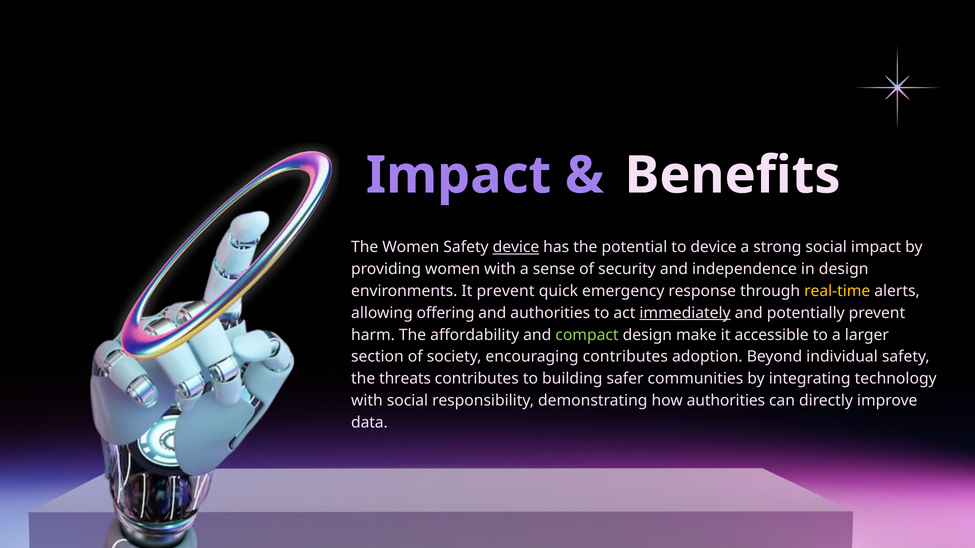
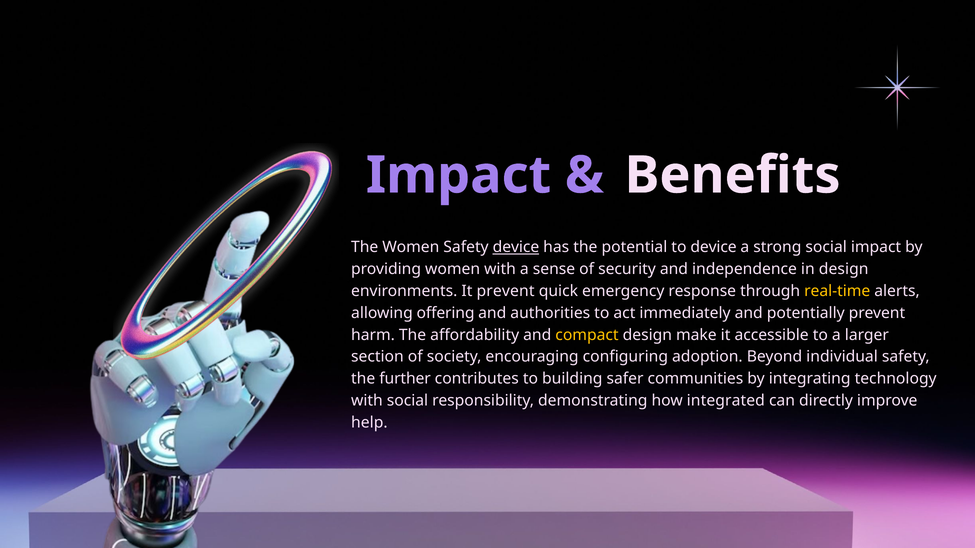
immediately underline: present -> none (685, 313)
compact colour: light green -> yellow (587, 335)
encouraging contributes: contributes -> configuring (625, 357)
threats: threats -> further (405, 379)
how authorities: authorities -> integrated (726, 401)
data: data -> help (369, 423)
